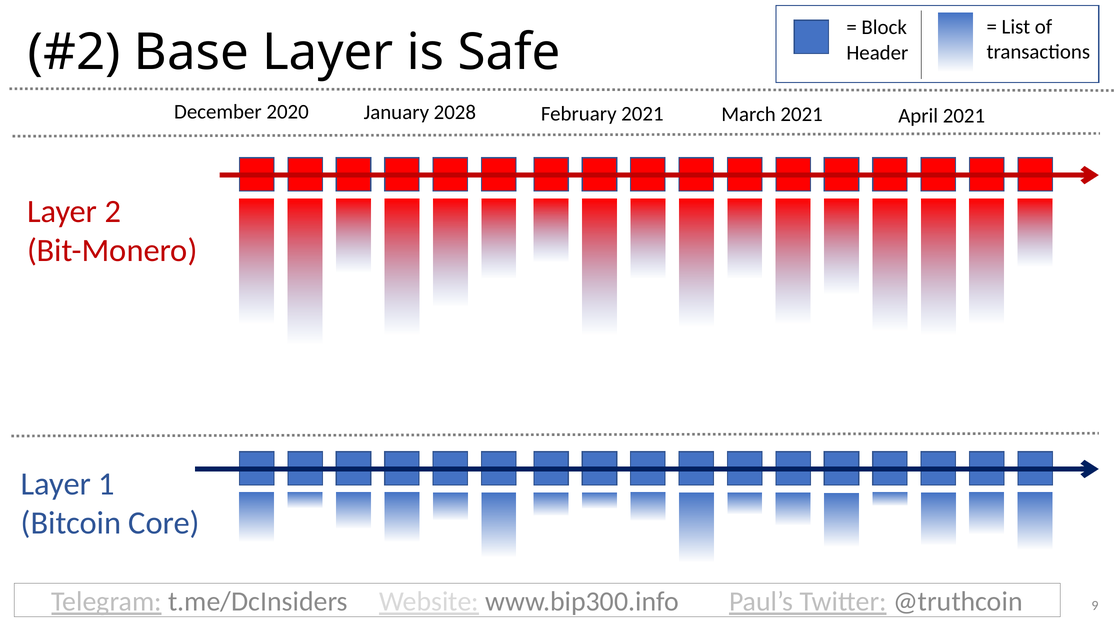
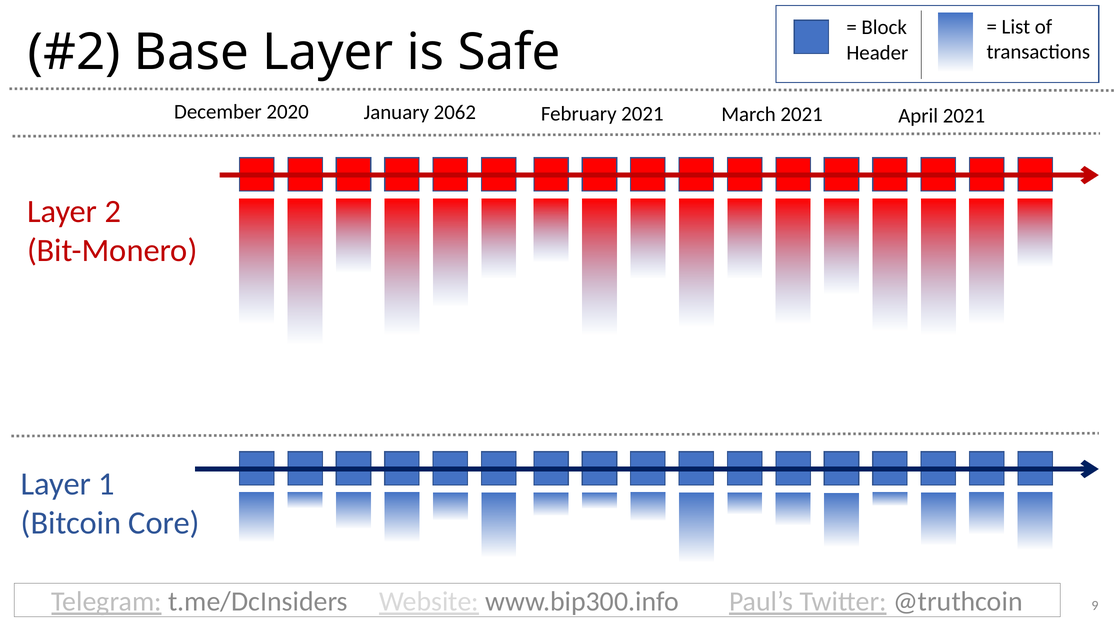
2028: 2028 -> 2062 (455, 112)
